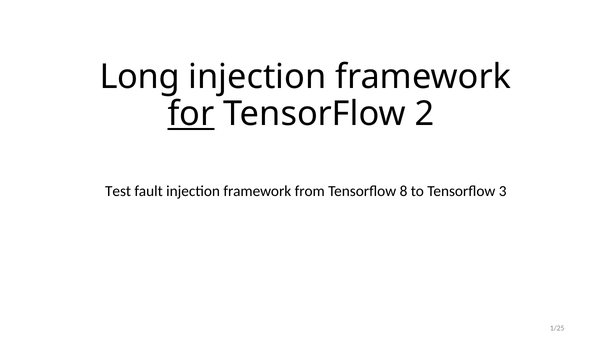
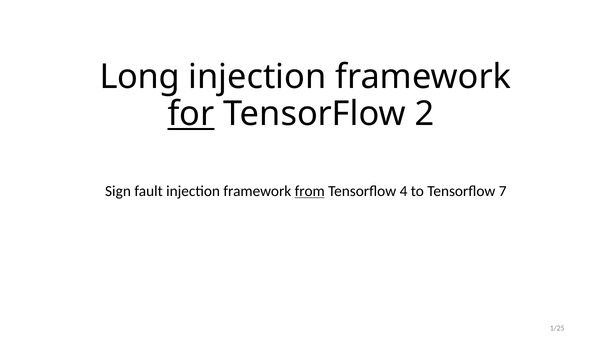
Test: Test -> Sign (118, 191)
from underline: none -> present (310, 191)
8: 8 -> 4 (404, 191)
3: 3 -> 7 (503, 191)
